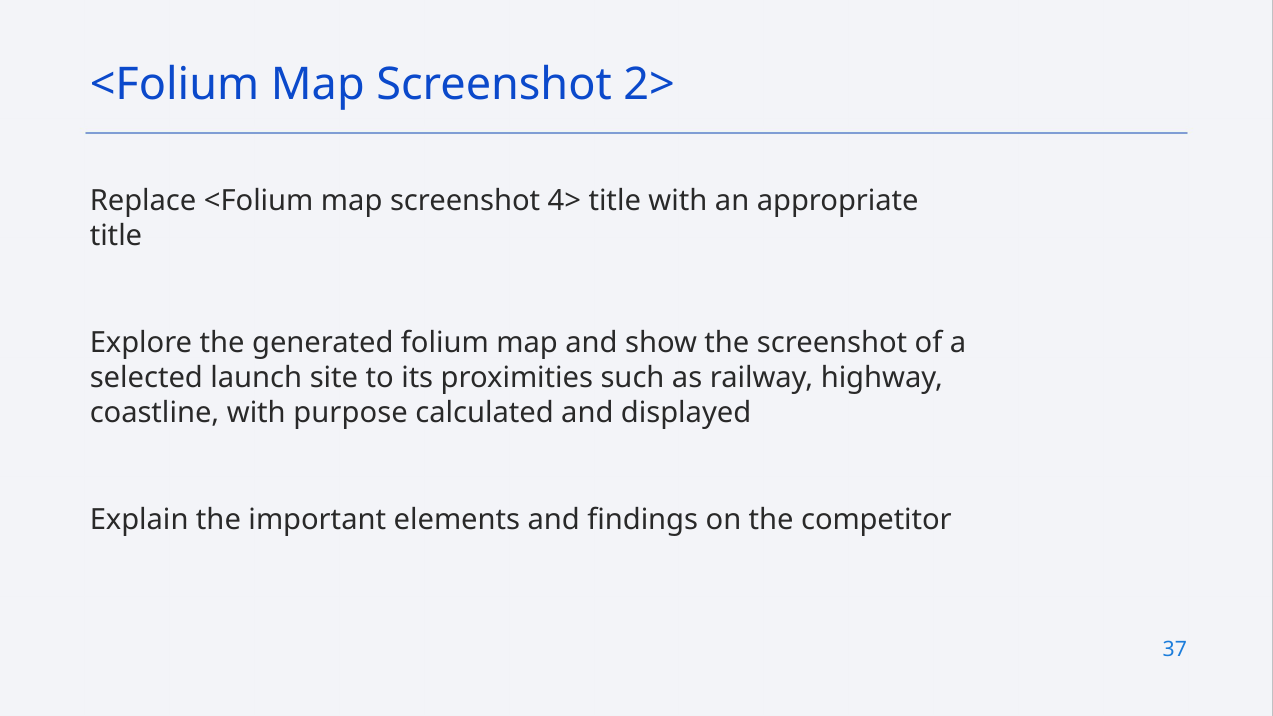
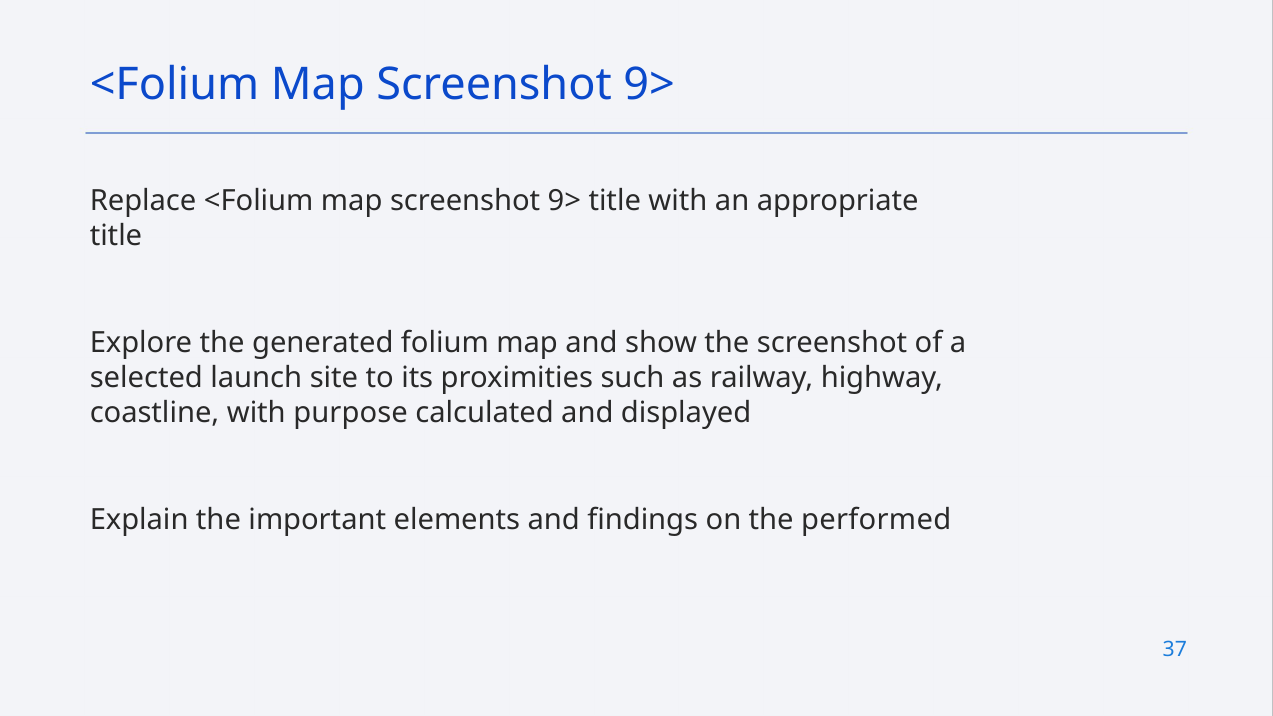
2>: 2> -> 9> (649, 85)
4>: 4> -> 9> (564, 201)
competitor: competitor -> performed (876, 520)
